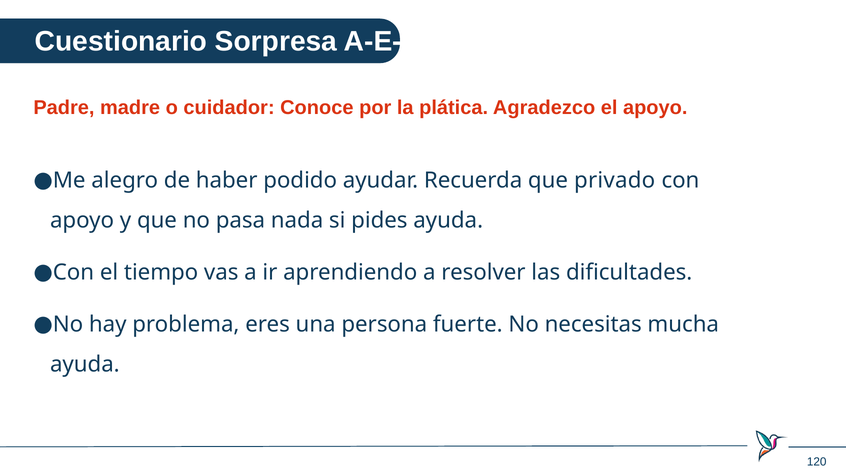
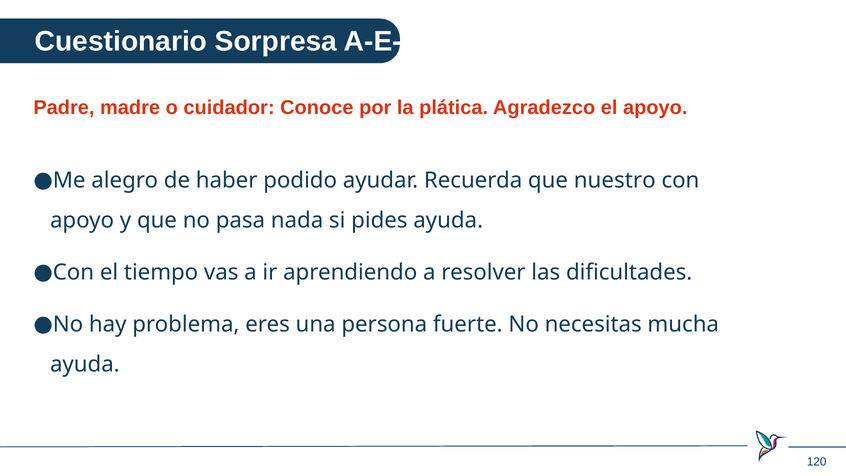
privado: privado -> nuestro (615, 180)
